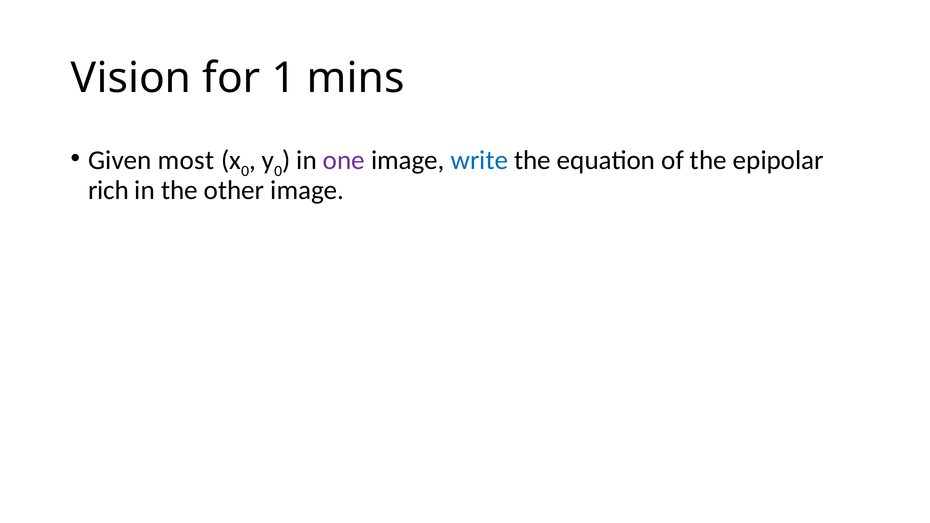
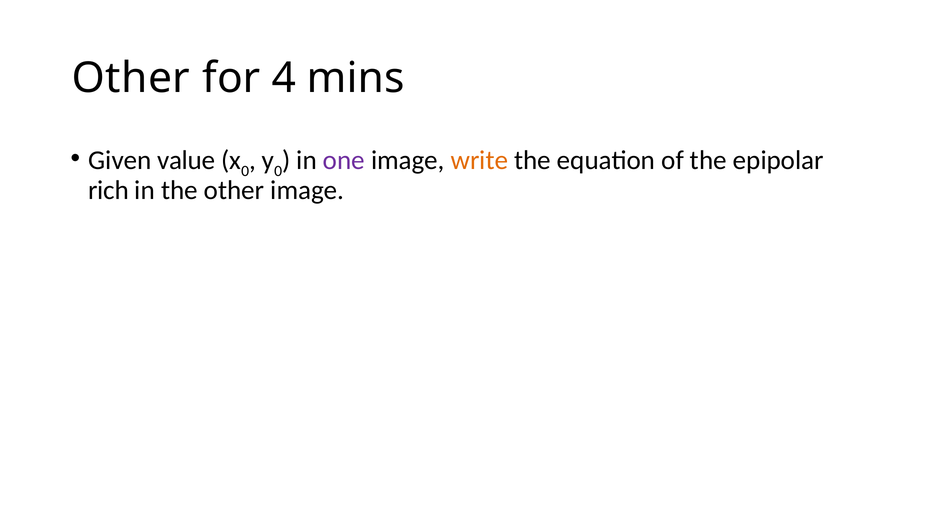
Vision: Vision -> Other (131, 78)
1: 1 -> 4 (284, 78)
most: most -> value (186, 160)
write colour: blue -> orange (479, 160)
